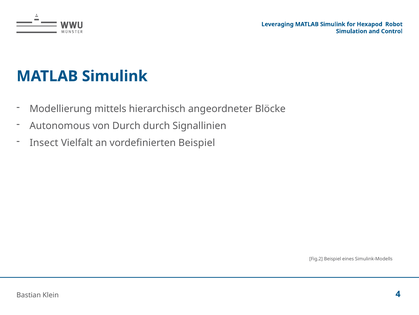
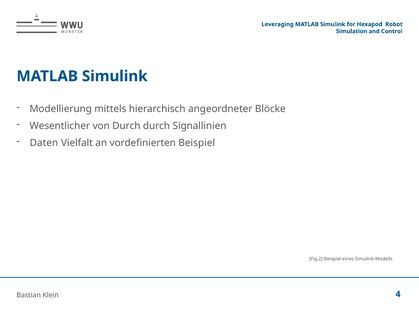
Autonomous: Autonomous -> Wesentlicher (60, 126)
Insect: Insect -> Daten (44, 142)
